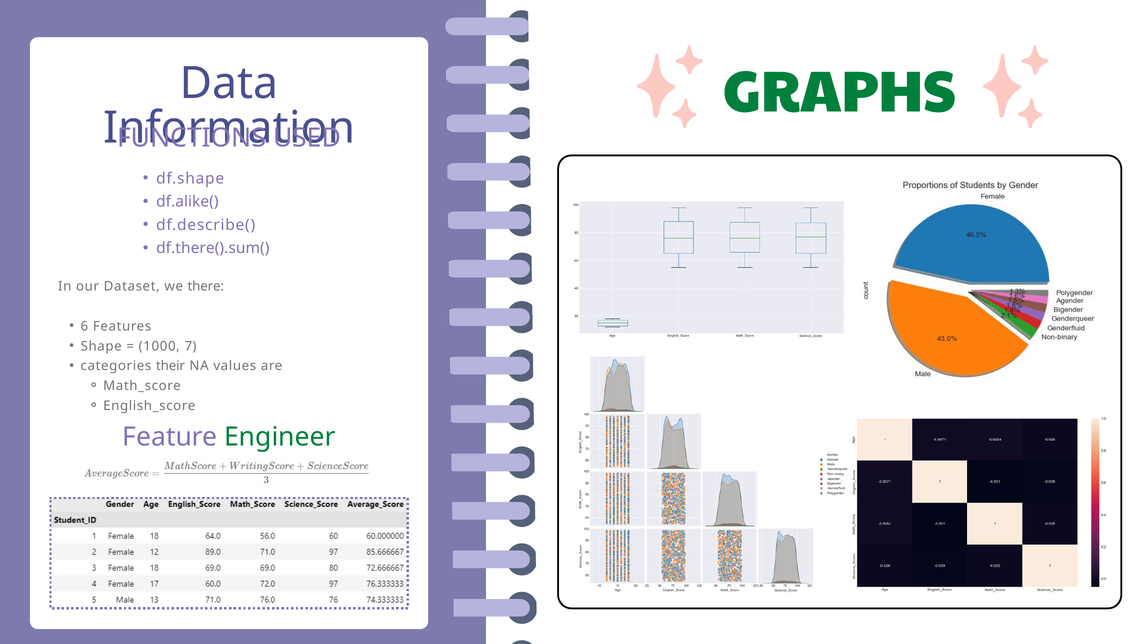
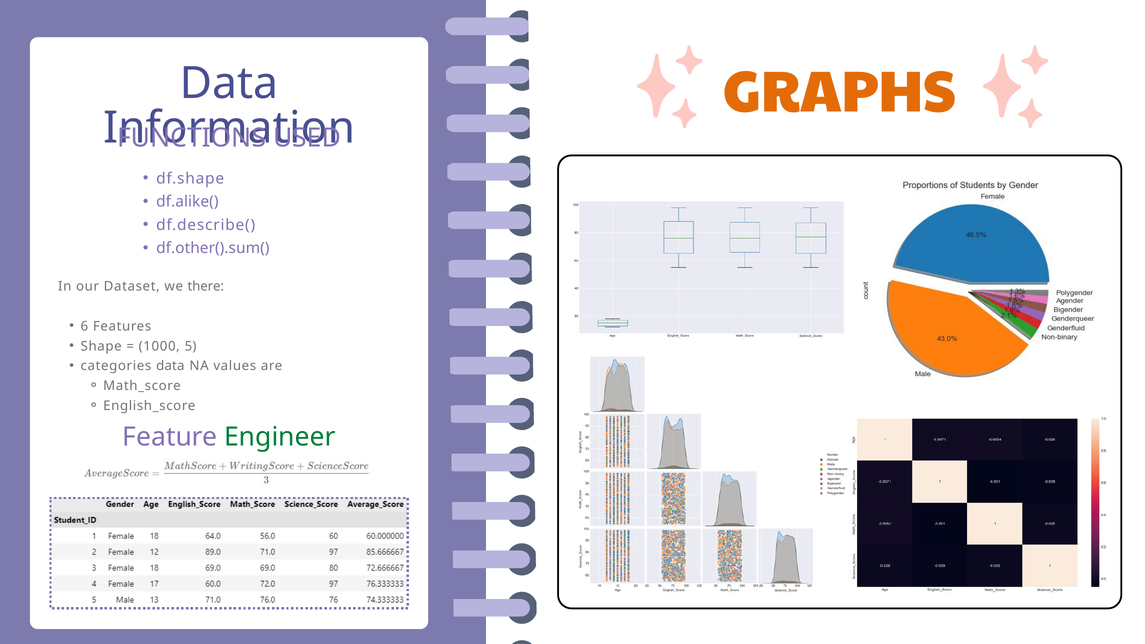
GRAPHS colour: green -> orange (840, 93)
df.there().sum(: df.there().sum( -> df.other().sum( (213, 248)
7: 7 -> 5 (191, 346)
categories their: their -> data (170, 366)
